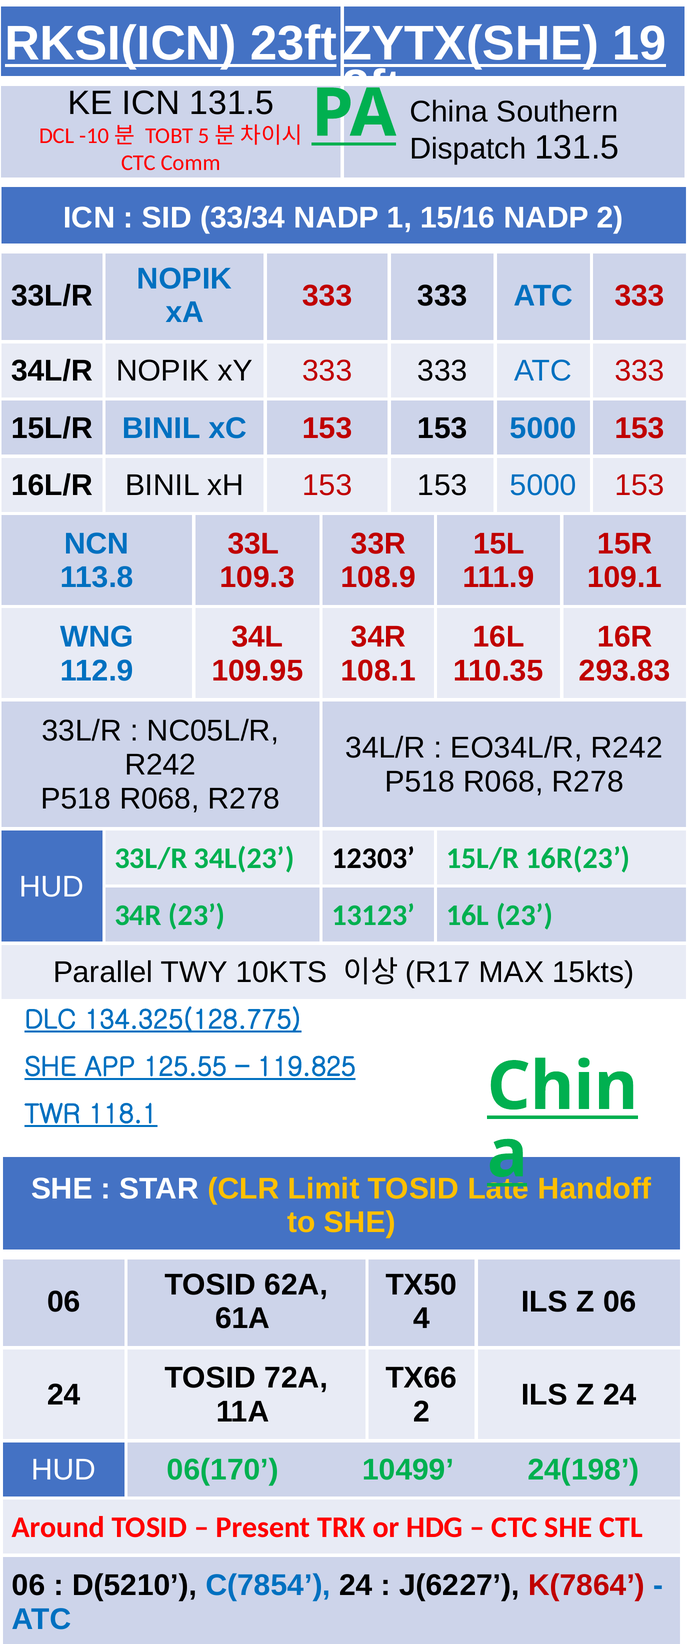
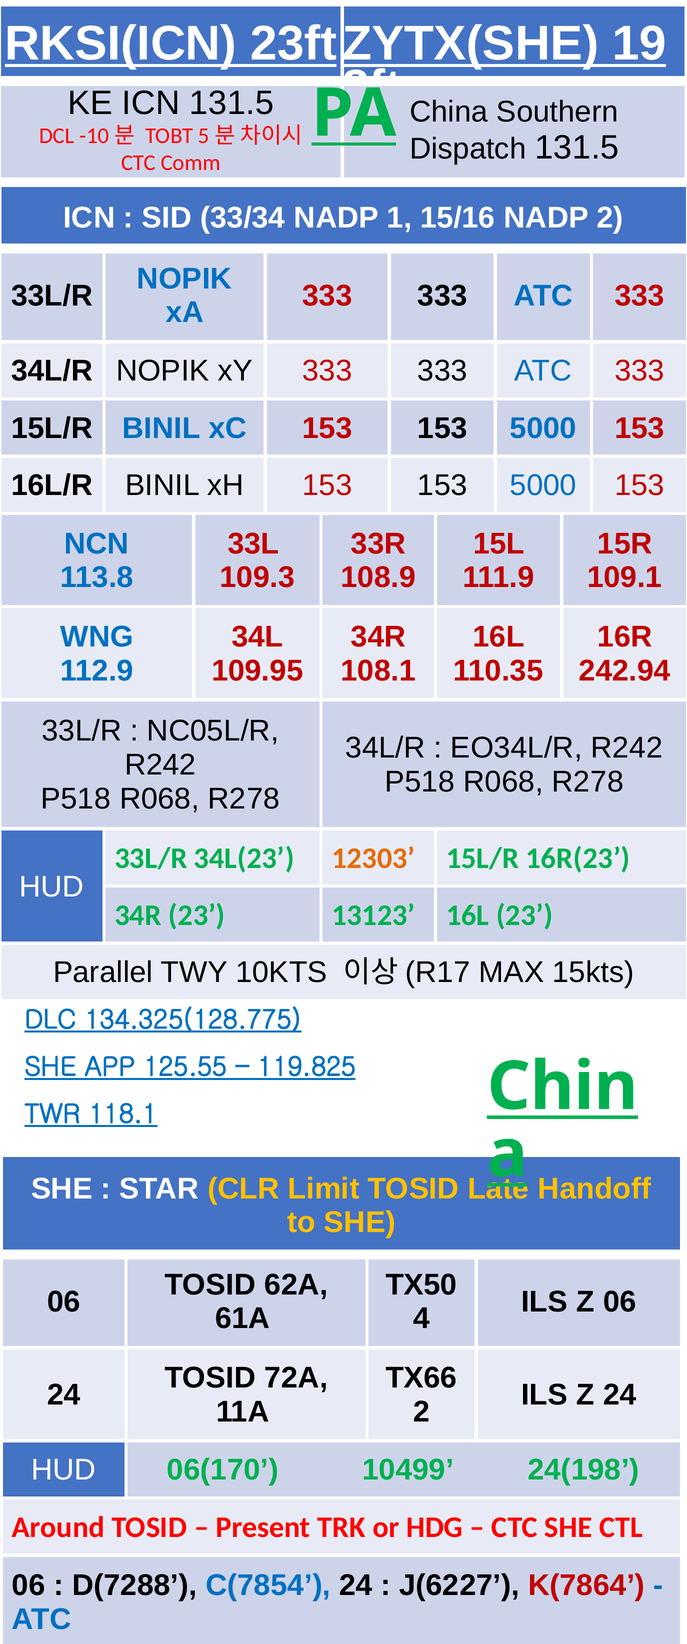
293.83: 293.83 -> 242.94 (625, 671)
12303 colour: black -> orange (373, 858)
D(5210: D(5210 -> D(7288 (135, 1585)
